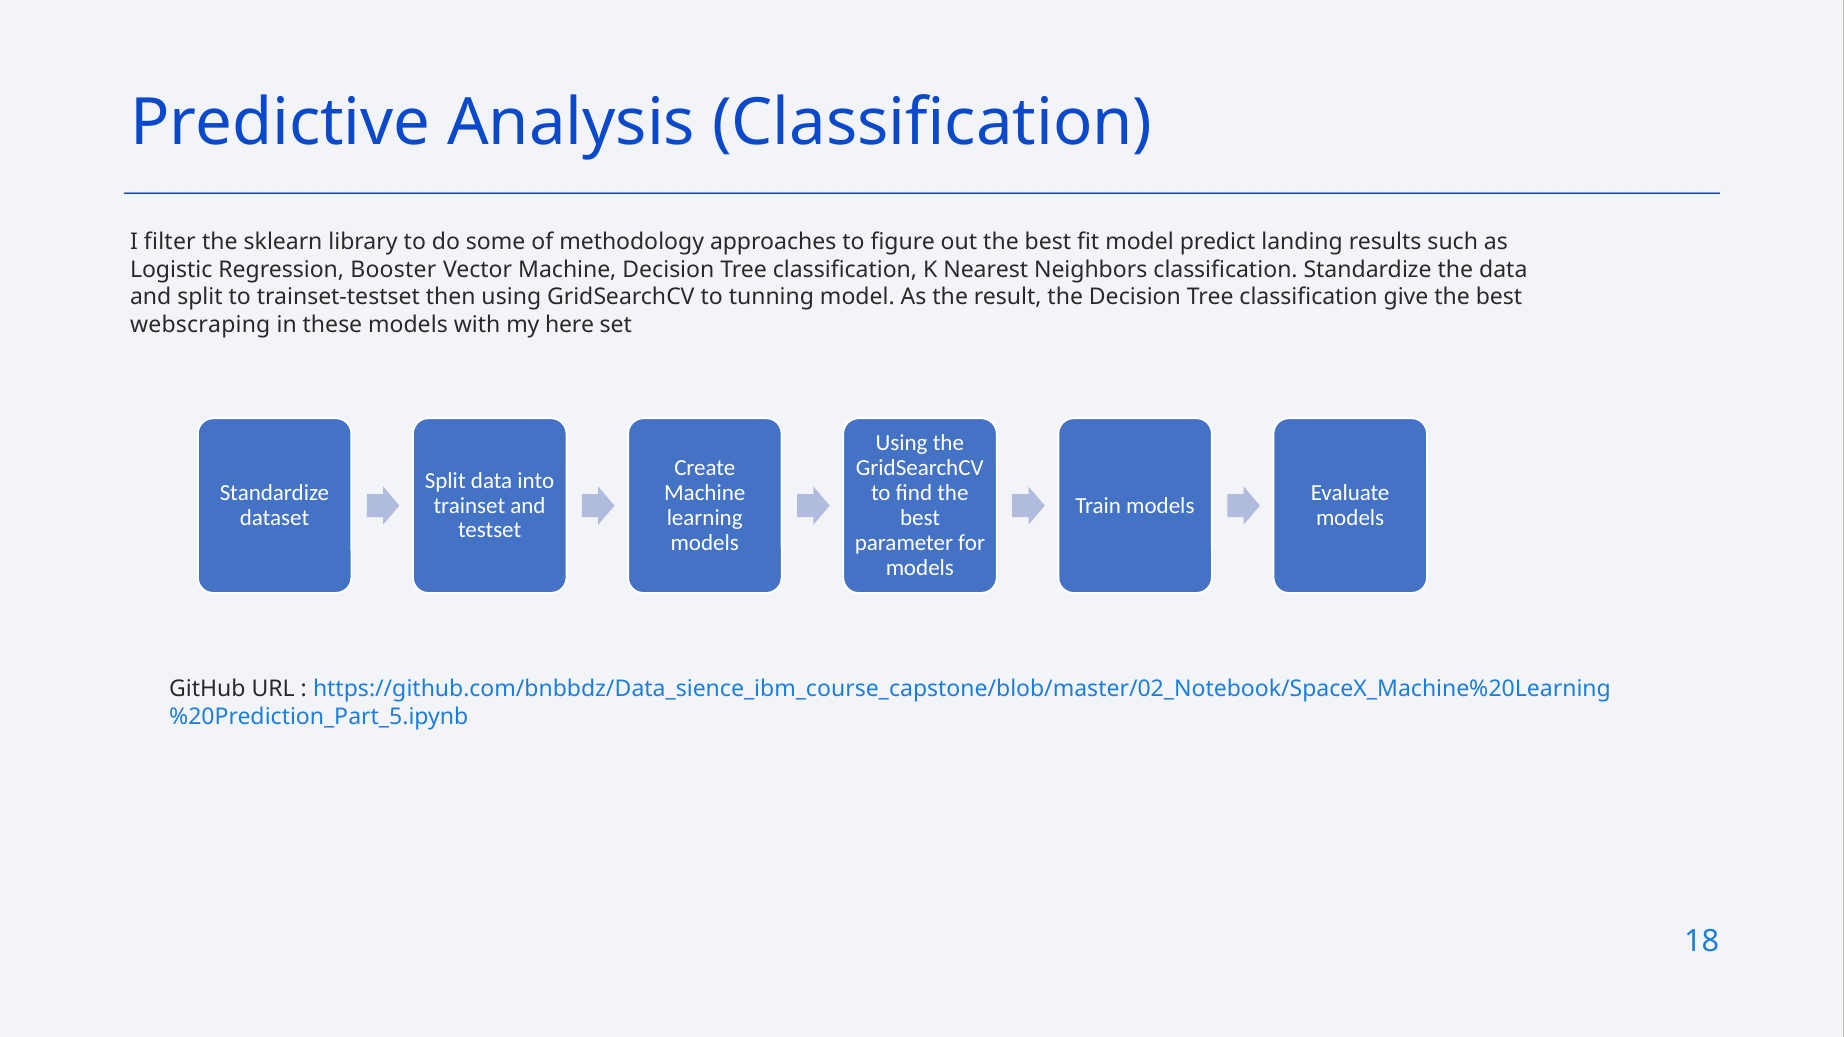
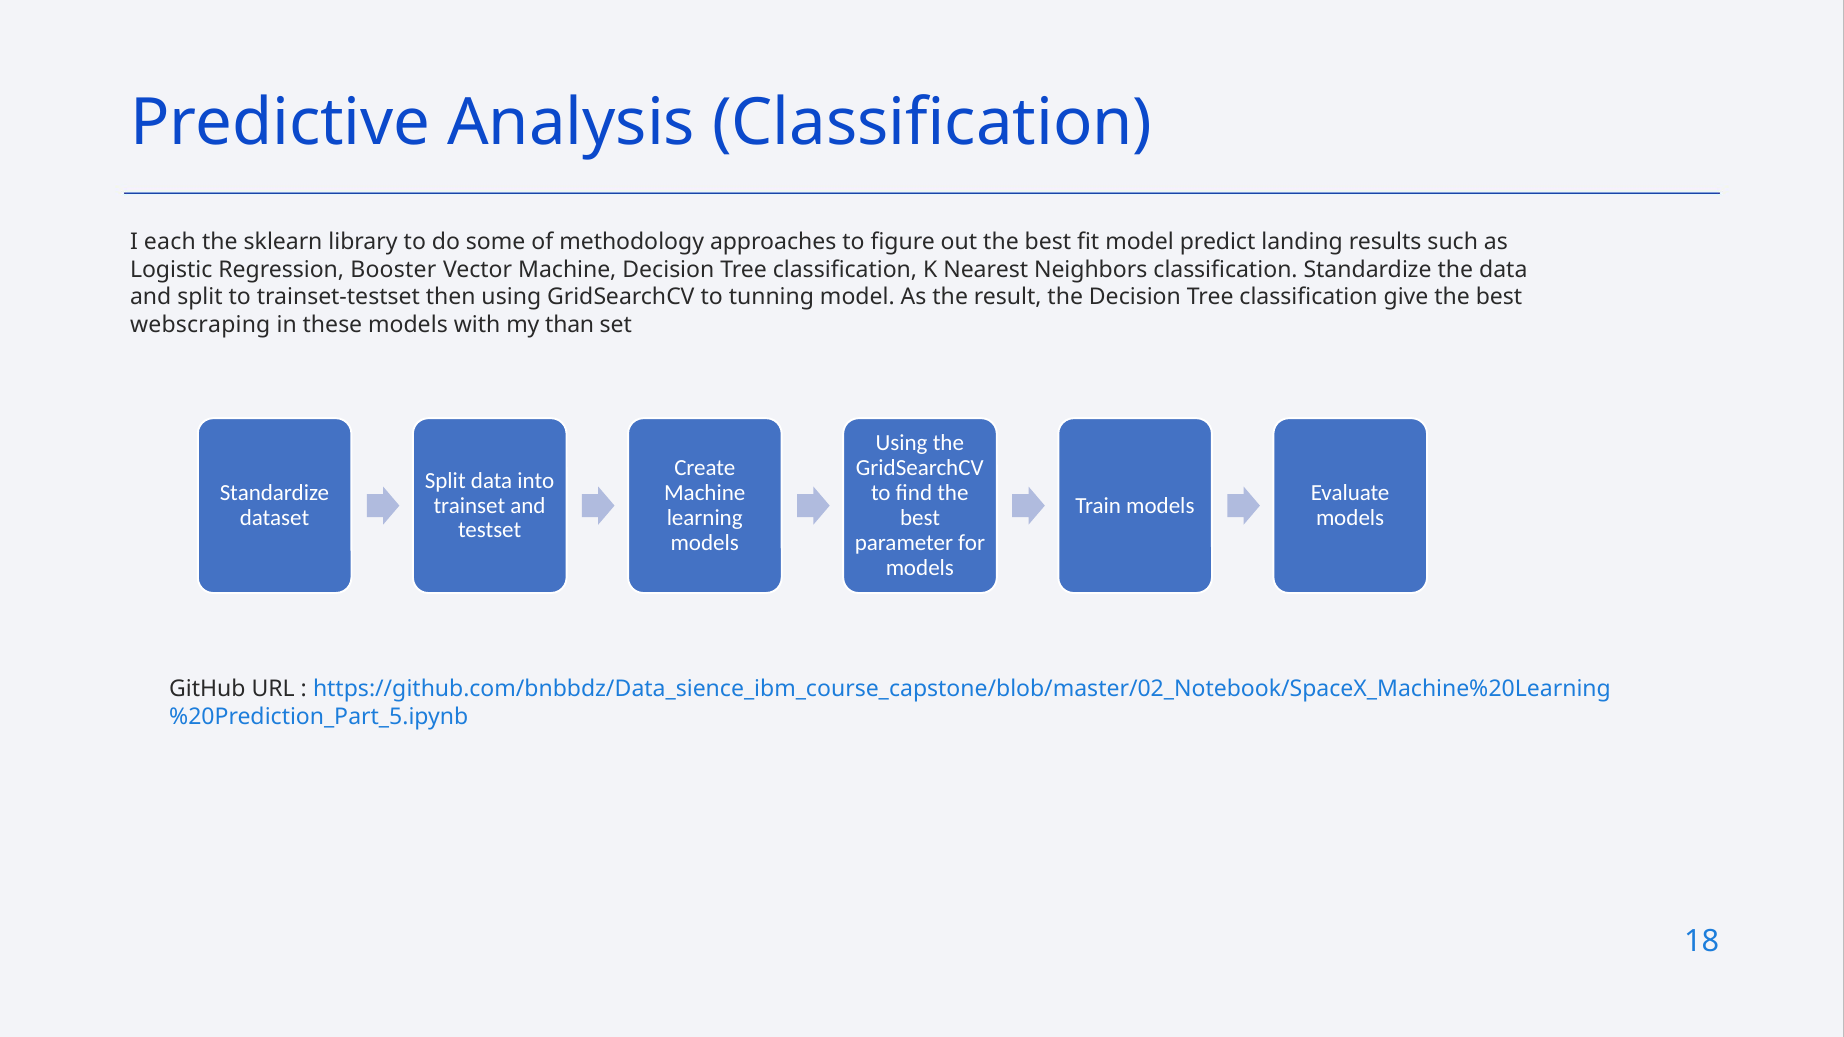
filter: filter -> each (170, 242)
here: here -> than (570, 325)
